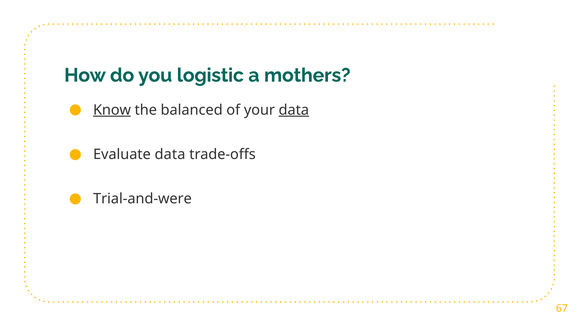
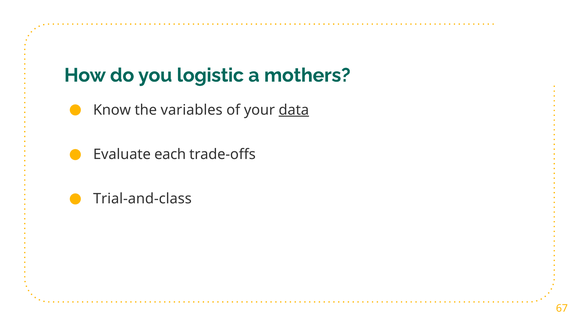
Know underline: present -> none (112, 110)
balanced: balanced -> variables (192, 110)
Evaluate data: data -> each (170, 154)
Trial-and-were: Trial-and-were -> Trial-and-class (142, 199)
